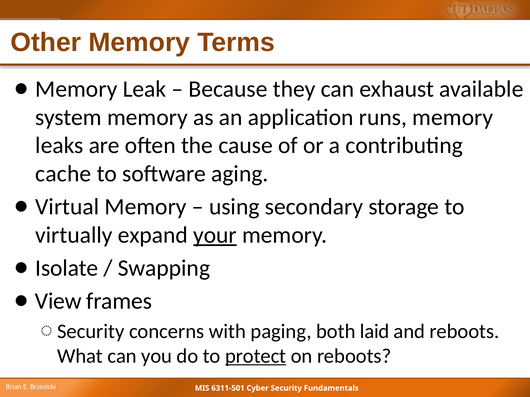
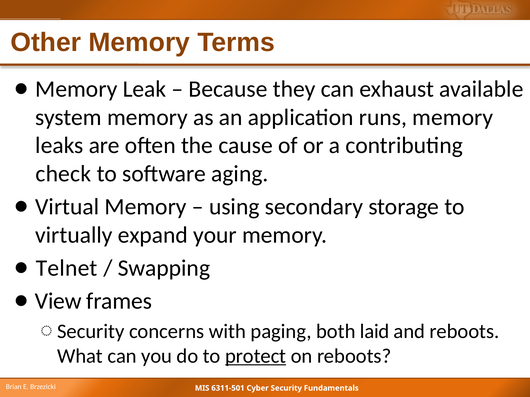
cache: cache -> check (63, 174)
your underline: present -> none (215, 235)
Isolate: Isolate -> Telnet (67, 268)
